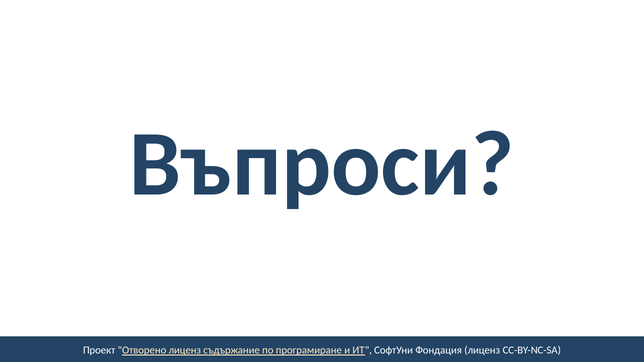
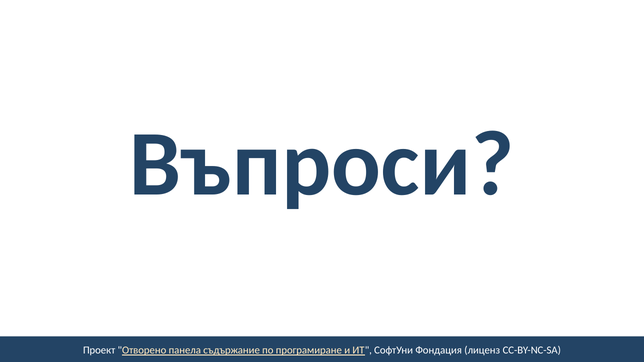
Отворено лиценз: лиценз -> панела (185, 351)
